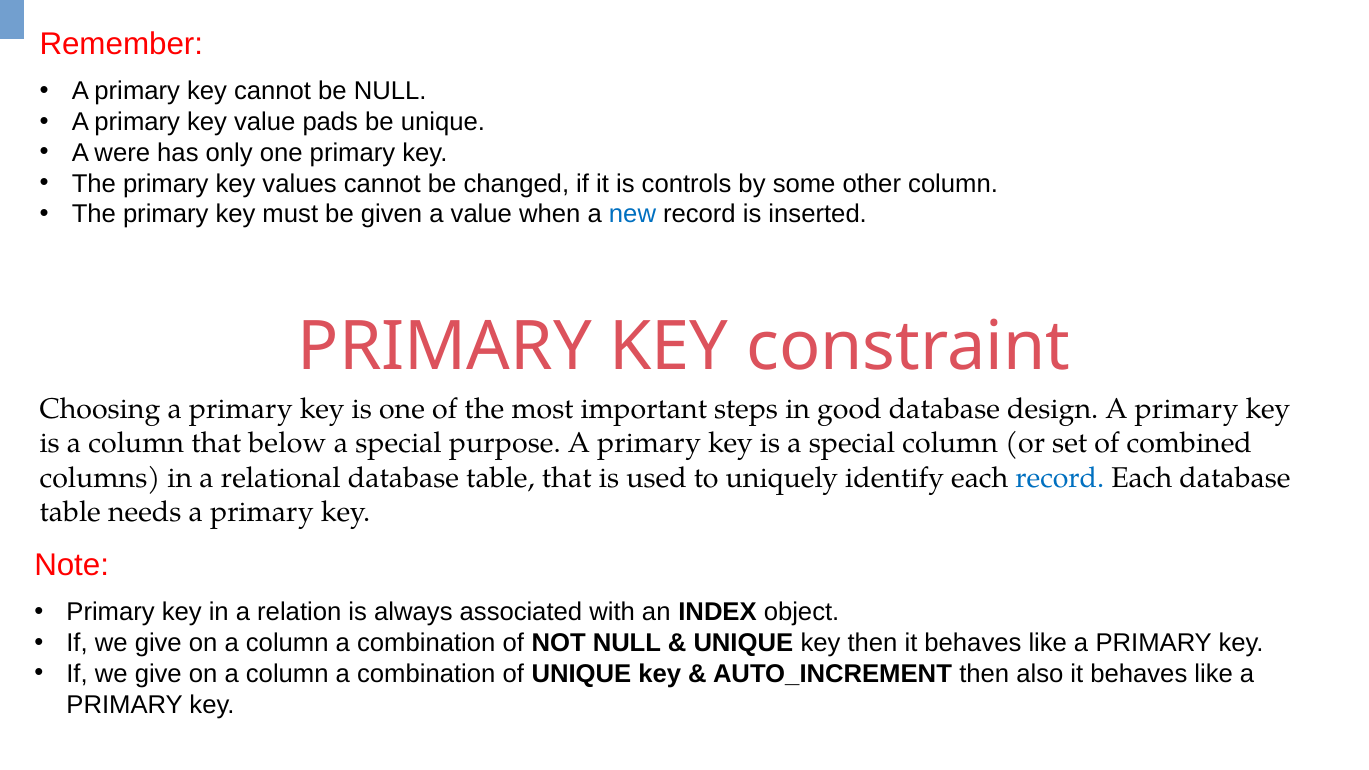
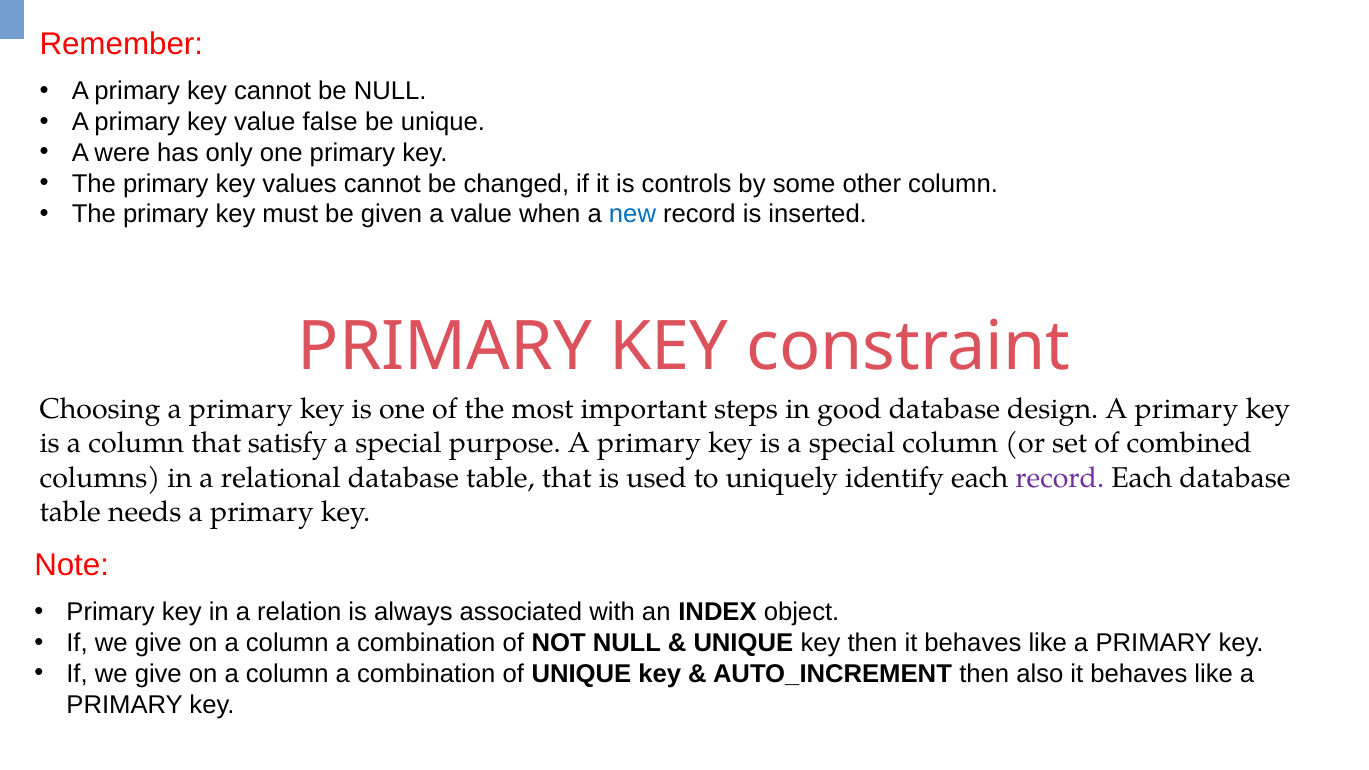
pads: pads -> false (330, 122)
below: below -> satisfy (288, 443)
record colour: blue -> purple (1060, 478)
